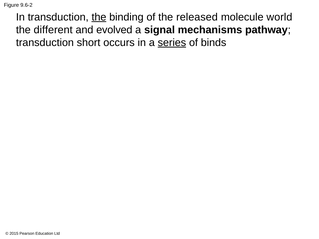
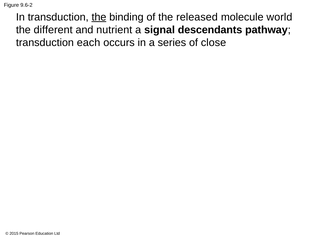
evolved: evolved -> nutrient (114, 30)
mechanisms: mechanisms -> descendants (210, 30)
short: short -> each (89, 43)
series underline: present -> none (172, 43)
binds: binds -> close (214, 43)
